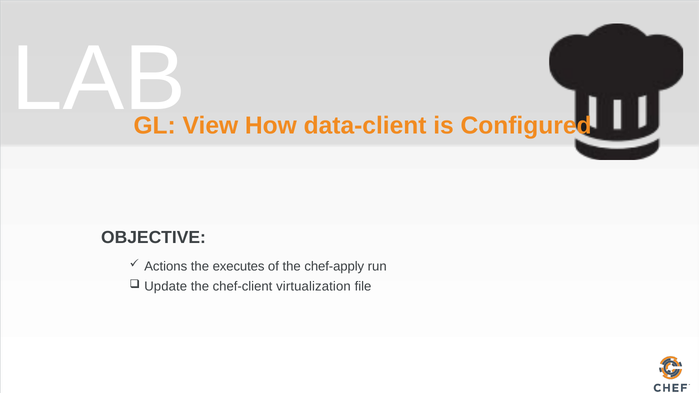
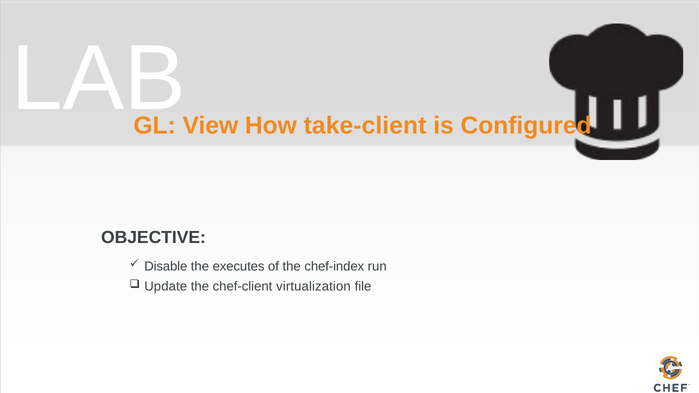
data-client: data-client -> take-client (365, 126)
Actions: Actions -> Disable (166, 266)
chef-apply: chef-apply -> chef-index (334, 266)
